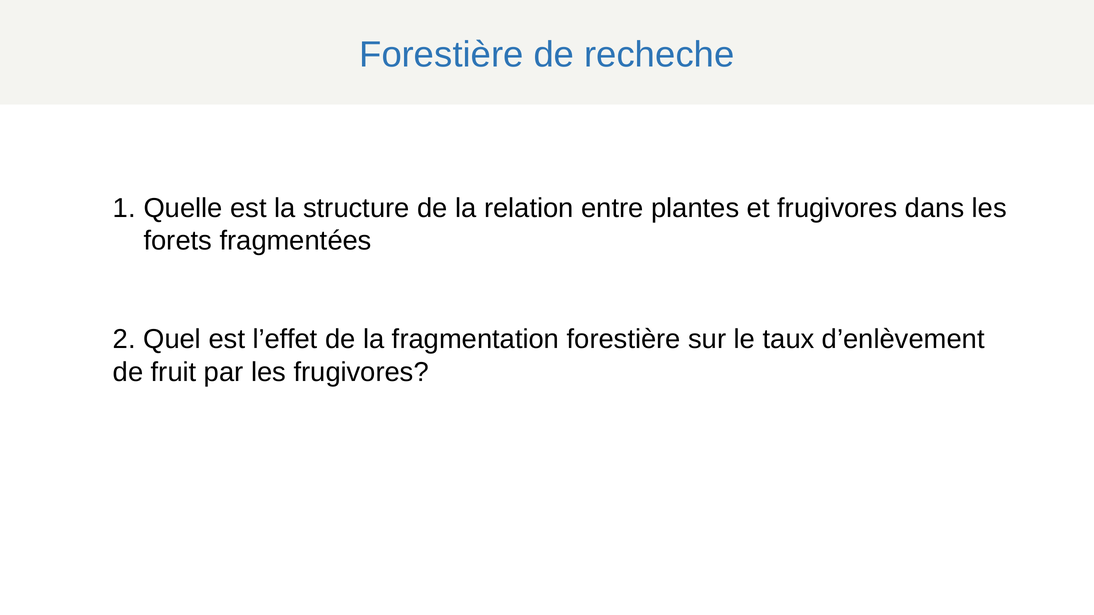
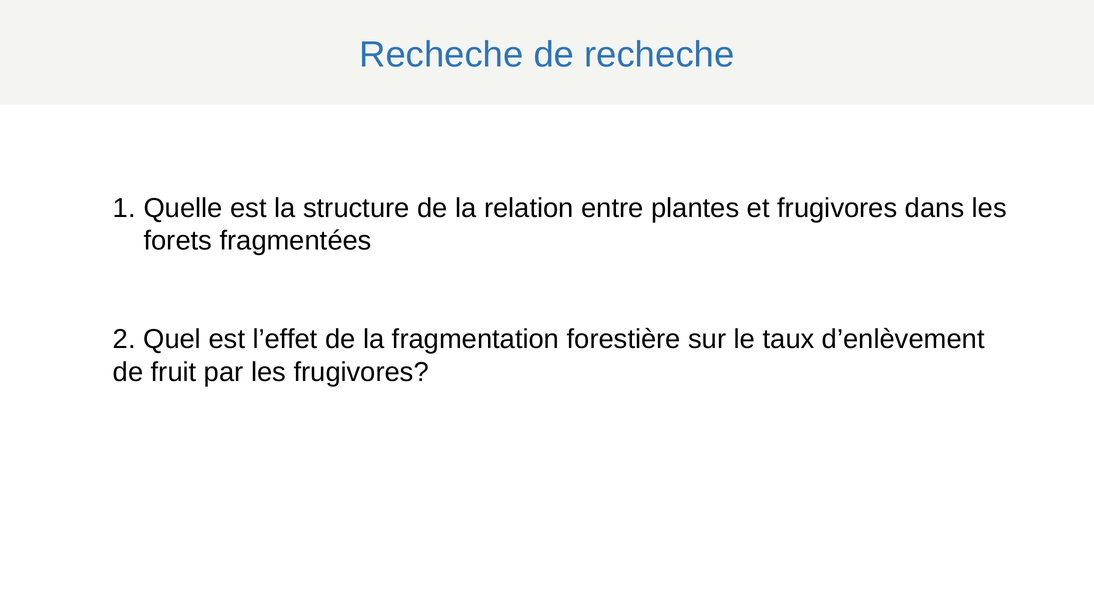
Forestière: Forestière -> Recheche (441, 55)
